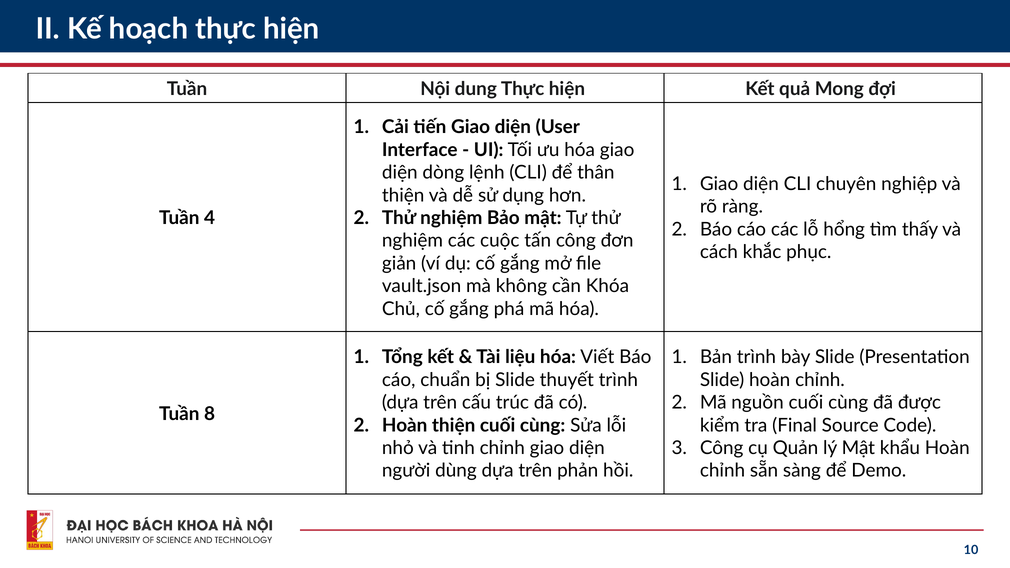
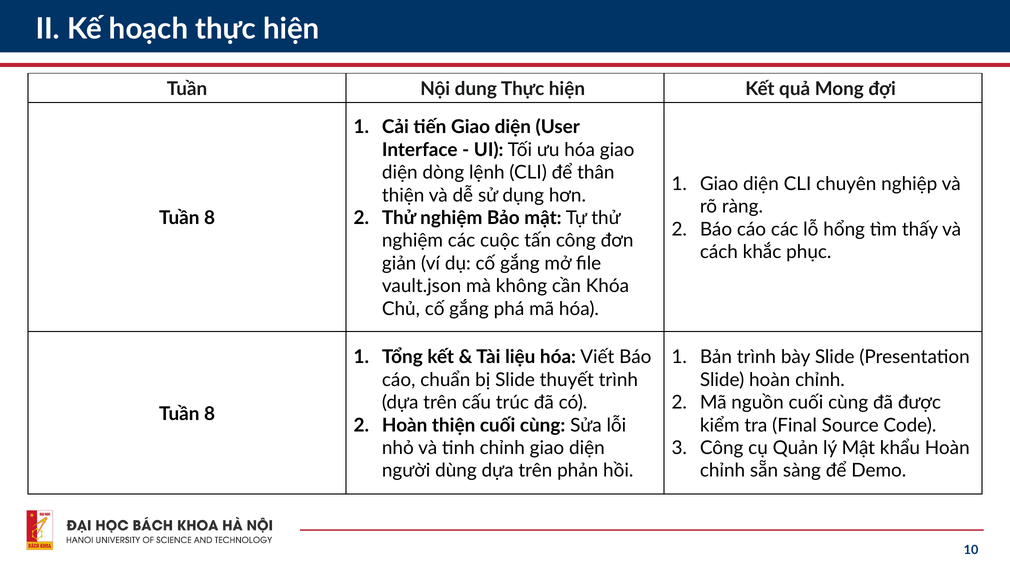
4: 4 -> 8 (210, 218)
